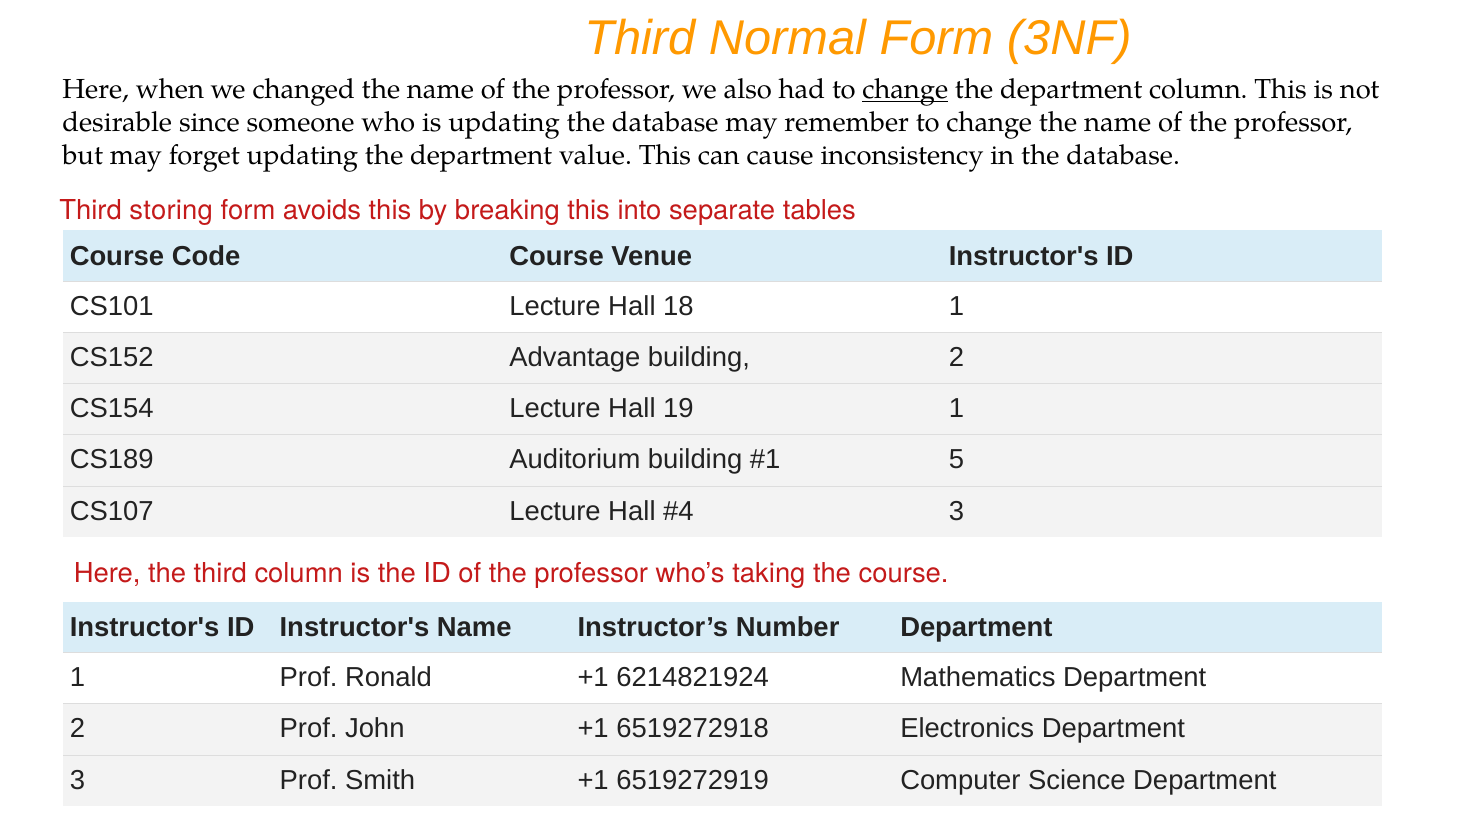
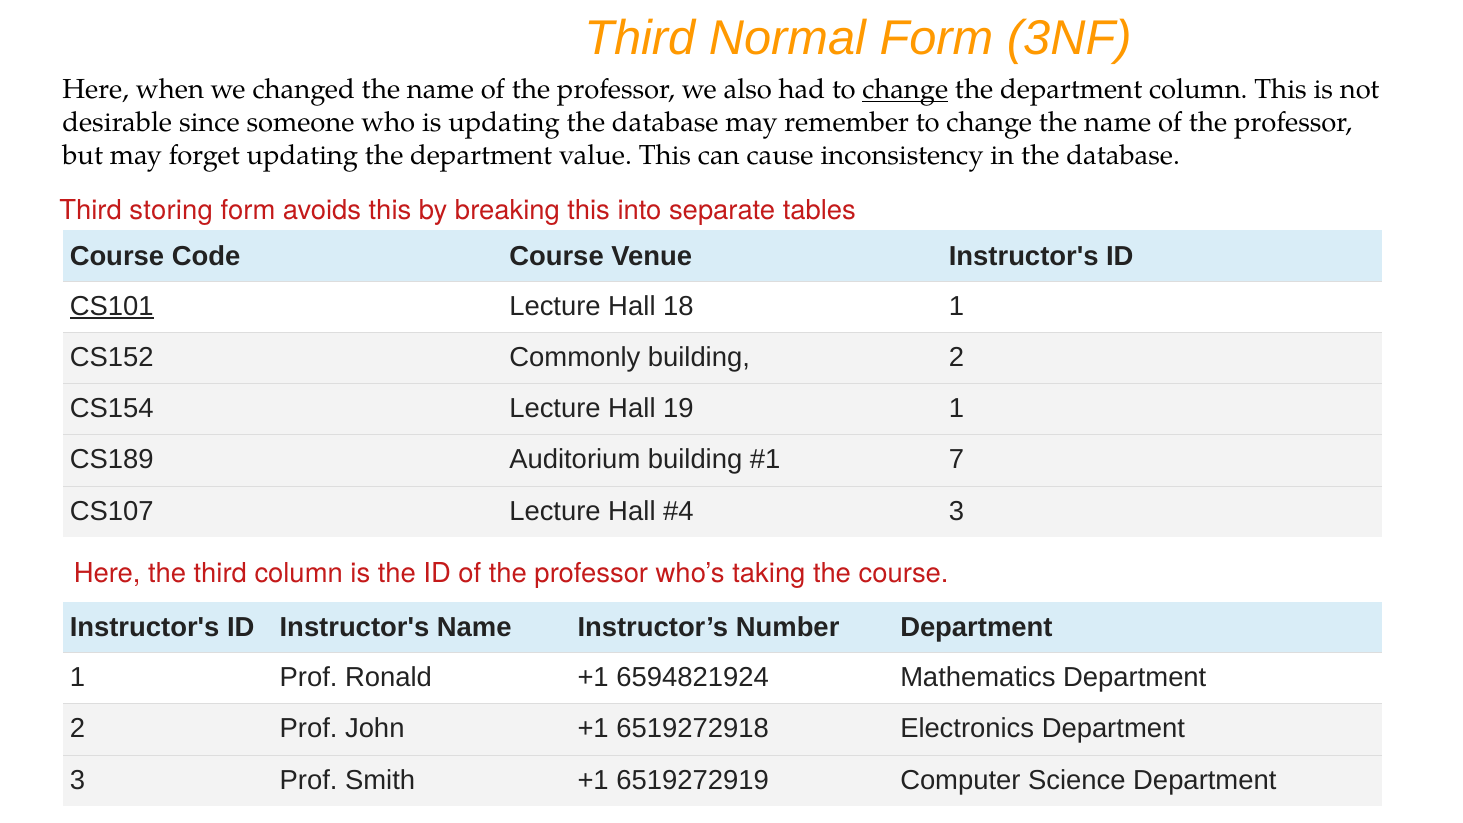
CS101 underline: none -> present (112, 306)
Advantage: Advantage -> Commonly (575, 357)
5: 5 -> 7 (957, 460)
6214821924: 6214821924 -> 6594821924 (693, 678)
